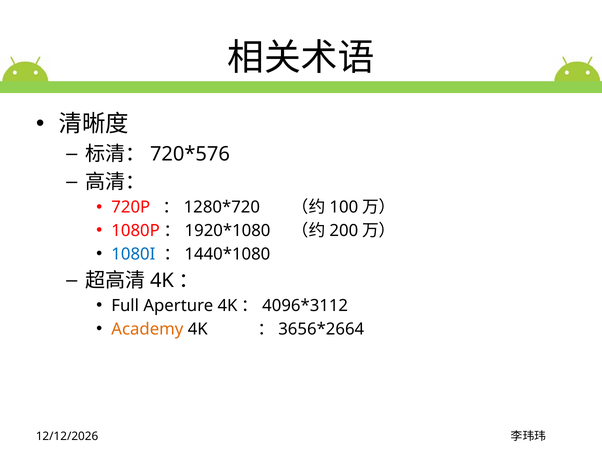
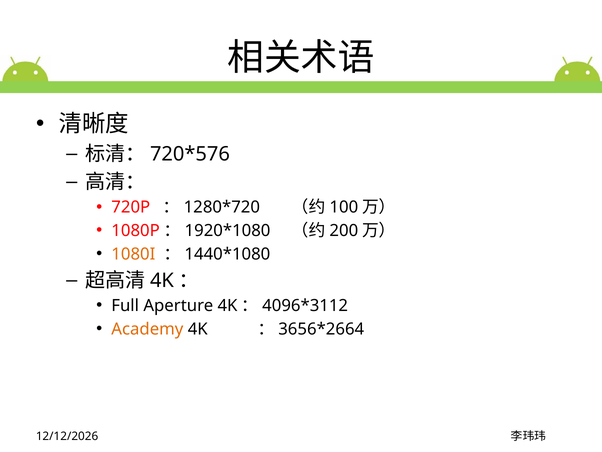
1080I colour: blue -> orange (133, 254)
